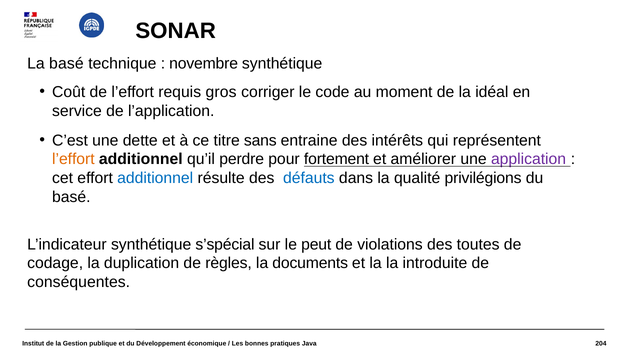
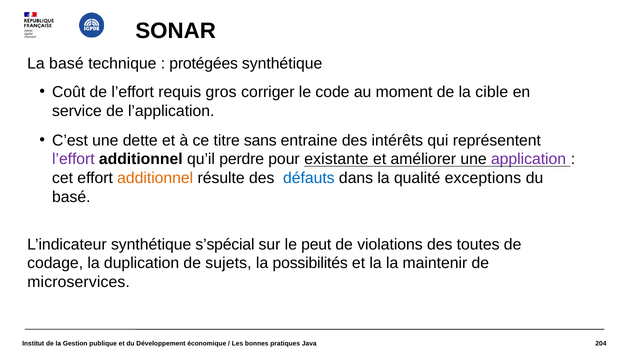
novembre: novembre -> protégées (204, 64)
idéal: idéal -> cible (492, 92)
l’effort colour: orange -> purple (73, 159)
fortement: fortement -> existante (336, 159)
additionnel colour: blue -> orange (155, 178)
privilégions: privilégions -> exceptions (483, 178)
règles: règles -> sujets (228, 263)
documents: documents -> possibilités (310, 263)
introduite: introduite -> maintenir (435, 263)
conséquentes: conséquentes -> microservices (79, 282)
